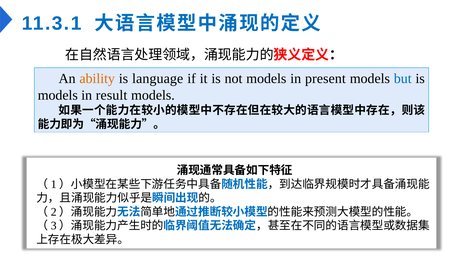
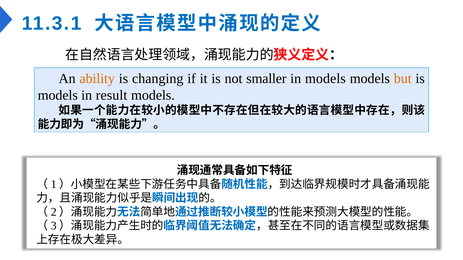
language: language -> changing (158, 79)
not models: models -> smaller (266, 79)
in present: present -> models (325, 79)
but colour: blue -> orange (403, 79)
